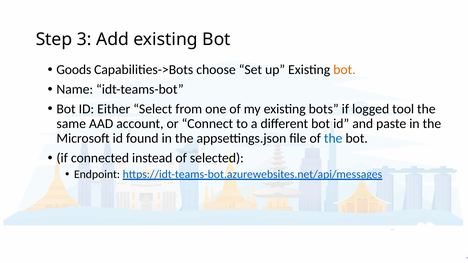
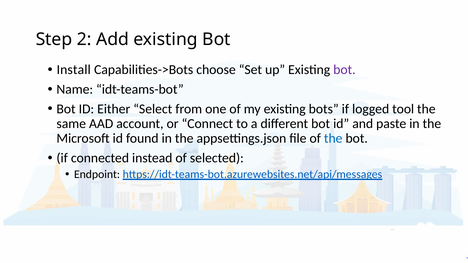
3: 3 -> 2 (84, 39)
Goods: Goods -> Install (74, 70)
bot colour: orange -> purple (344, 70)
